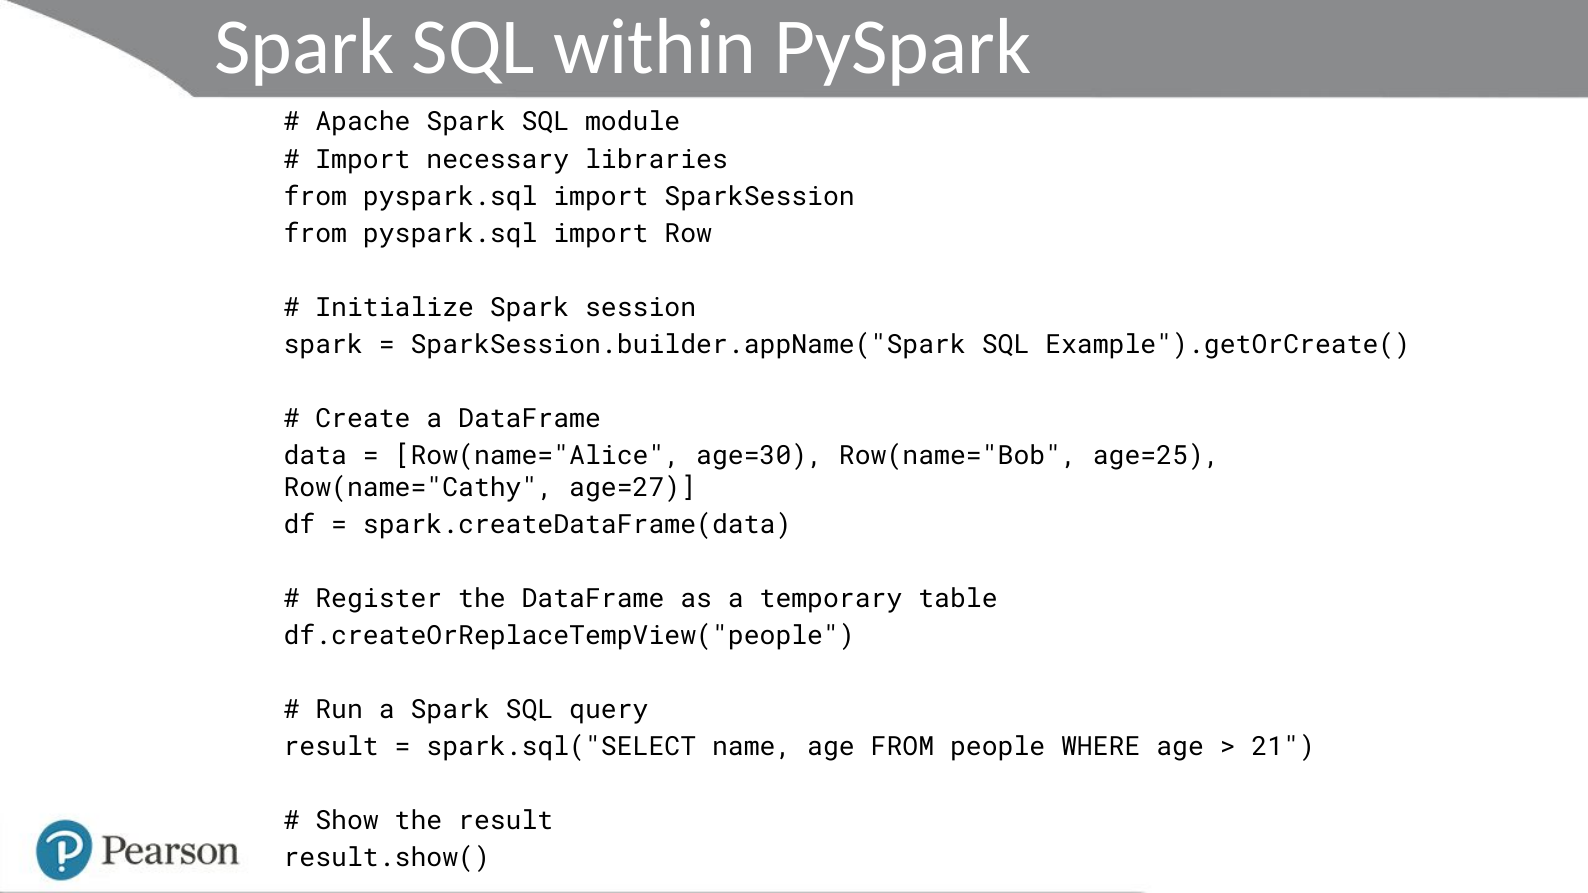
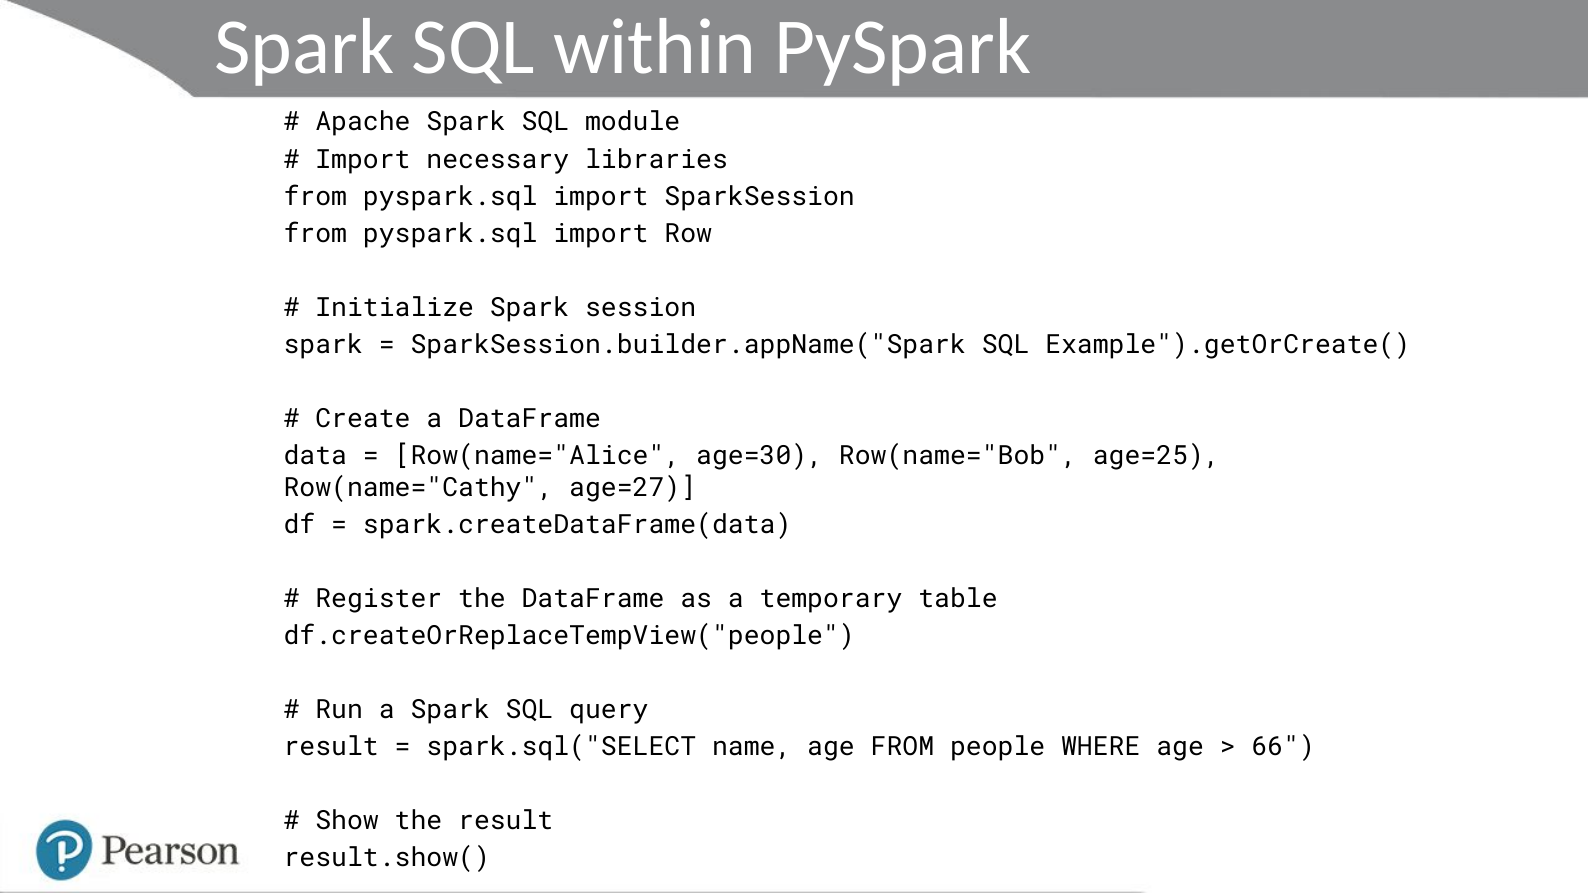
21: 21 -> 66 (1283, 747)
